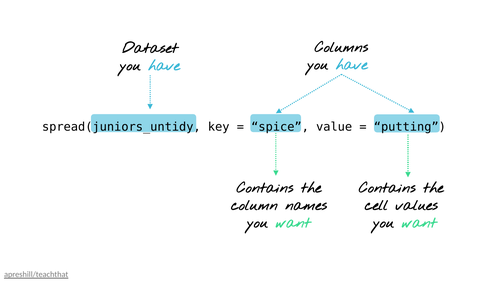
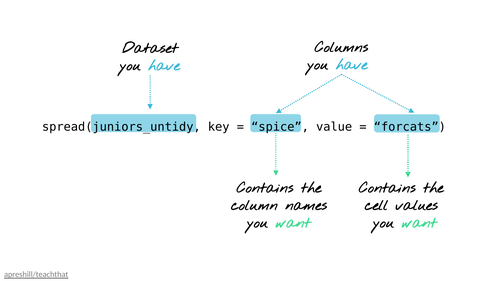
putting: putting -> forcats (410, 127)
